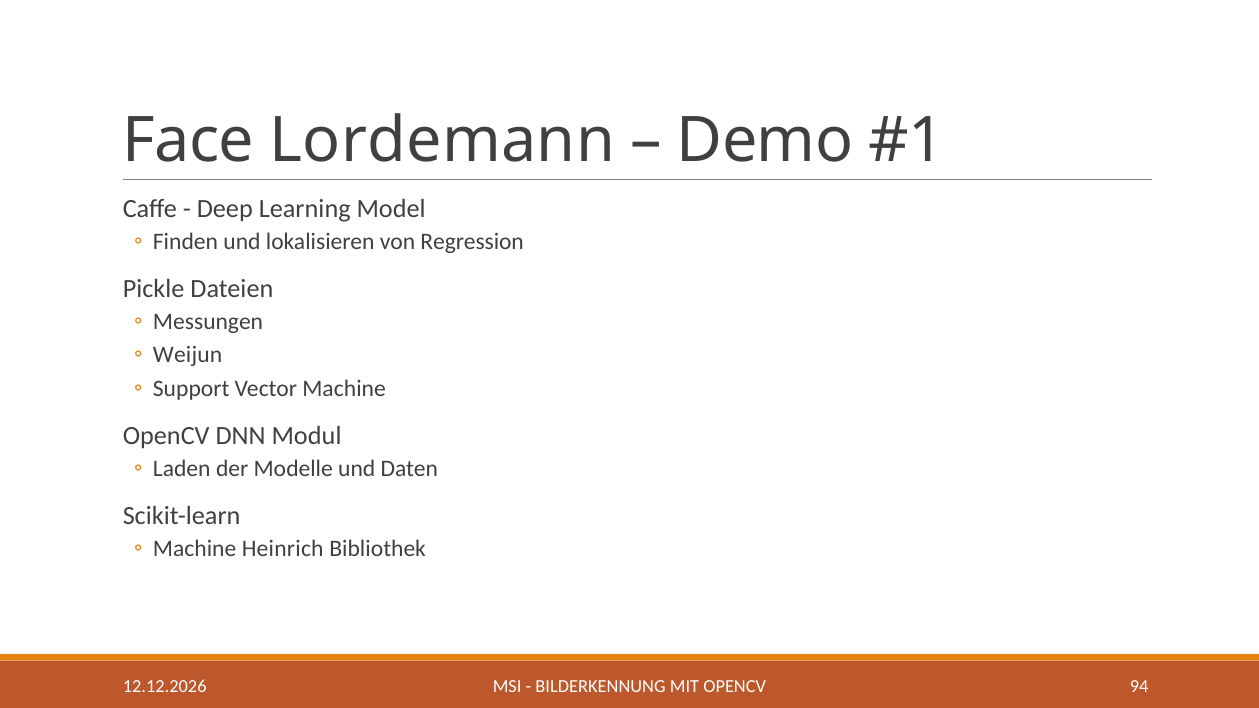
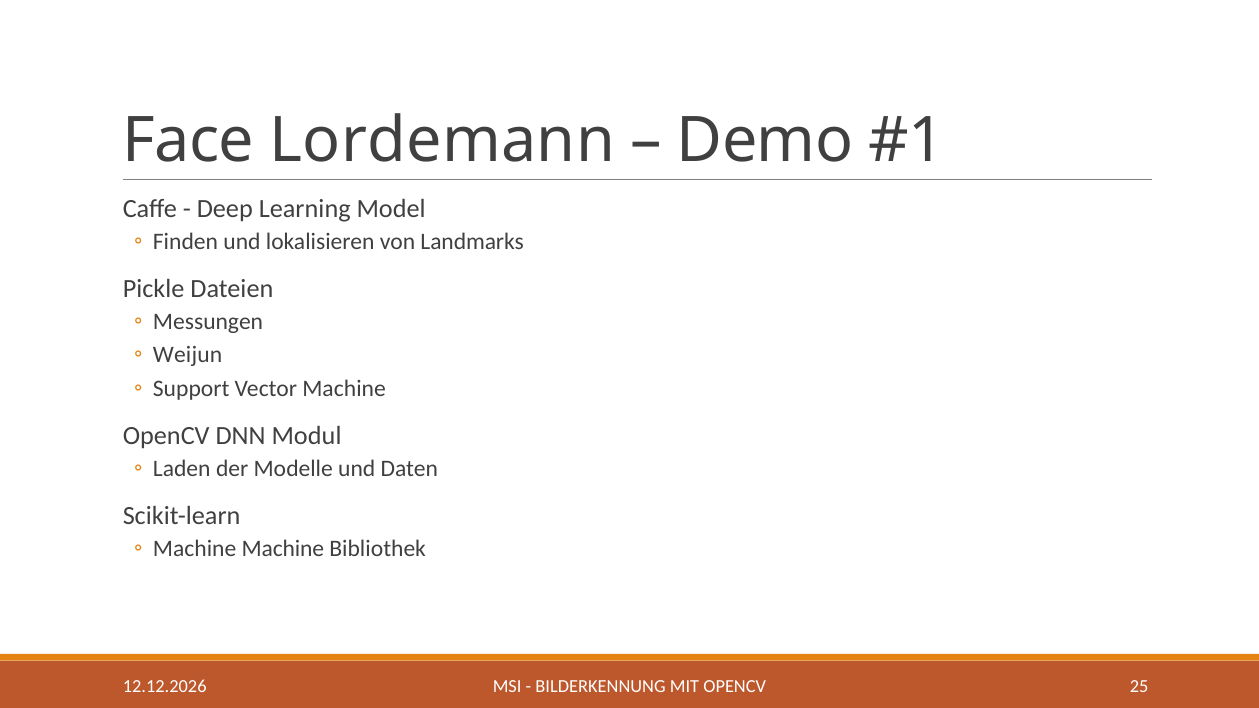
Regression: Regression -> Landmarks (472, 242)
Machine Heinrich: Heinrich -> Machine (283, 549)
94: 94 -> 25 (1139, 687)
